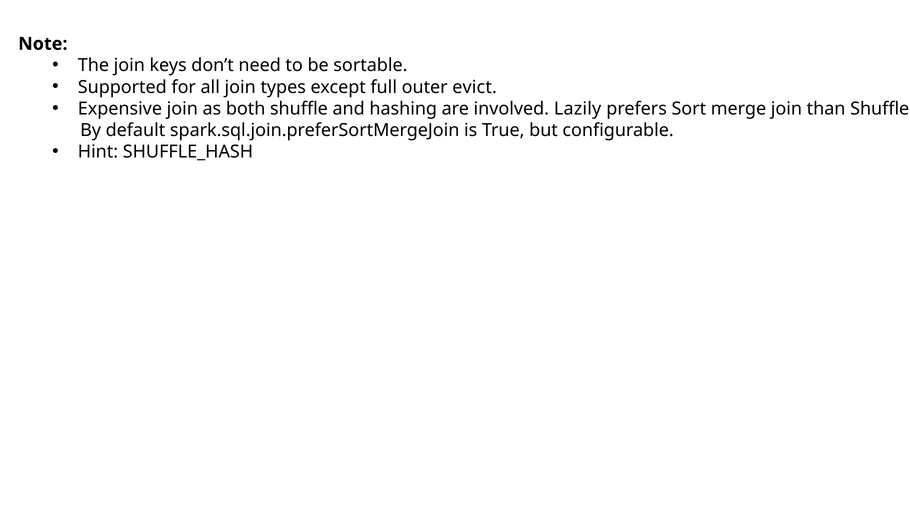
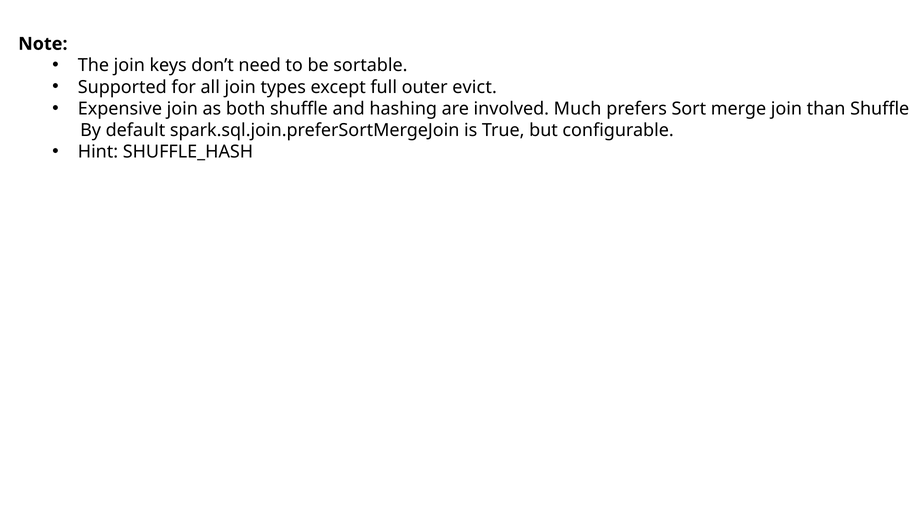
Lazily: Lazily -> Much (578, 109)
